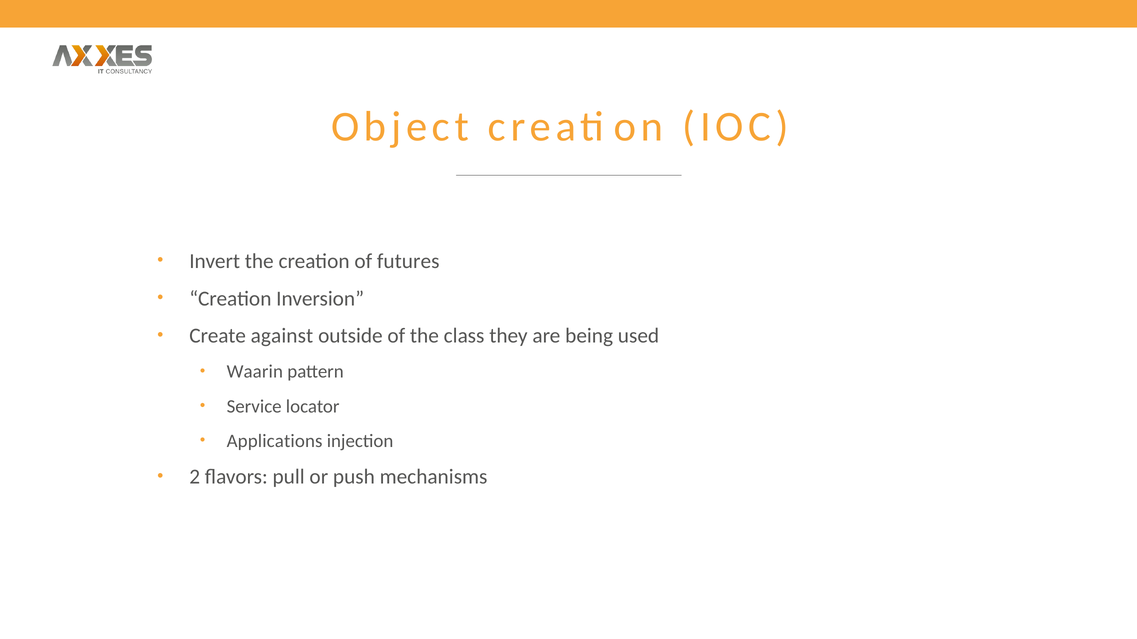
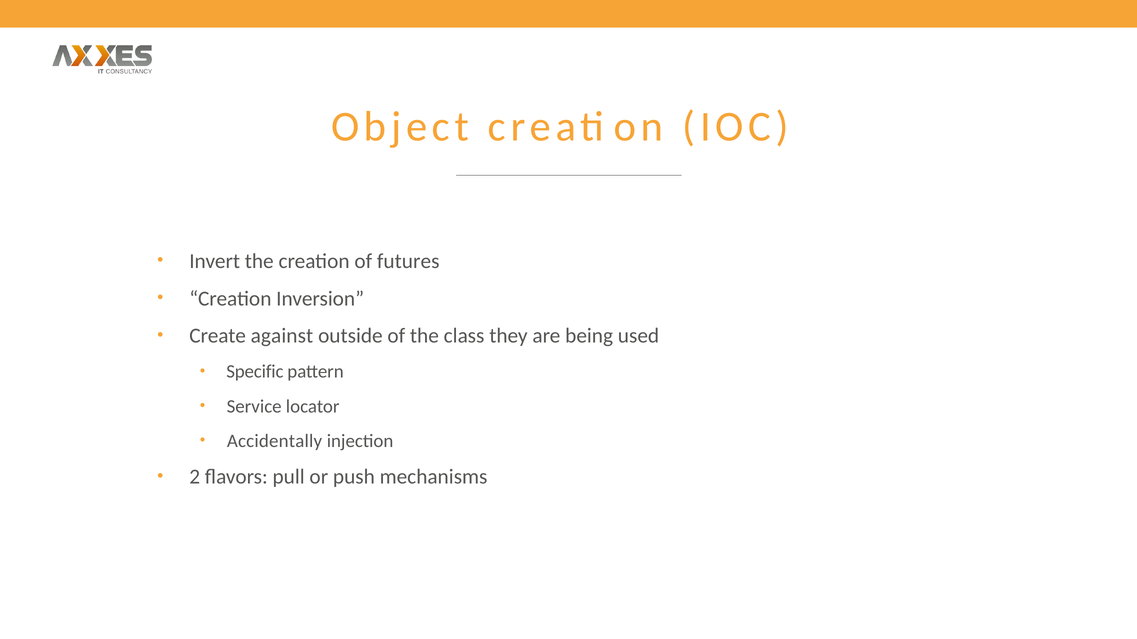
Waarin: Waarin -> Specific (255, 372)
Applications: Applications -> Accidentally (275, 441)
